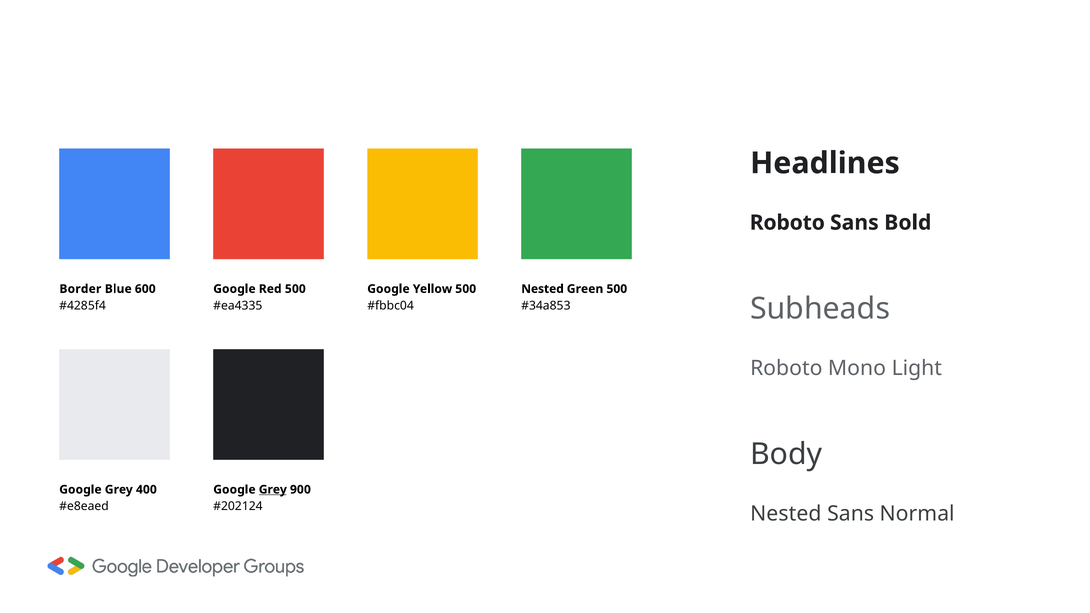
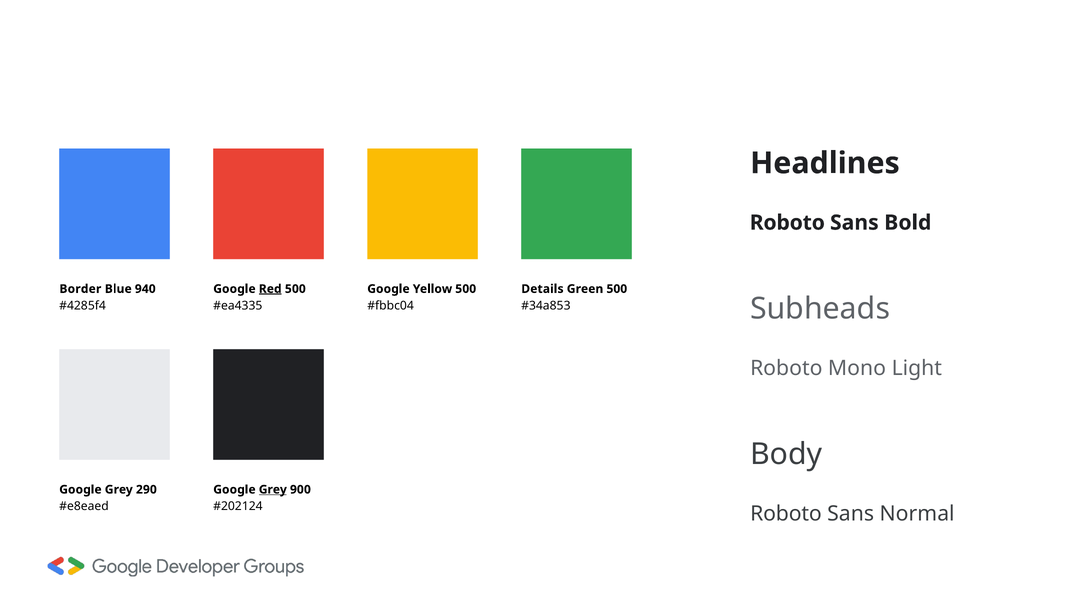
600: 600 -> 940 (145, 289)
Red underline: none -> present (270, 289)
Nested: Nested -> Details (542, 289)
400: 400 -> 290 (146, 490)
Nested: Nested -> Roboto (786, 514)
